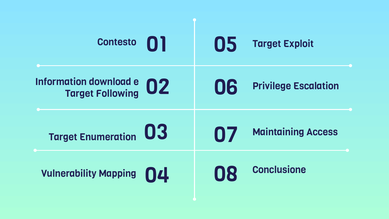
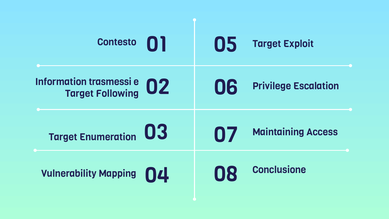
download: download -> trasmessi (110, 82)
